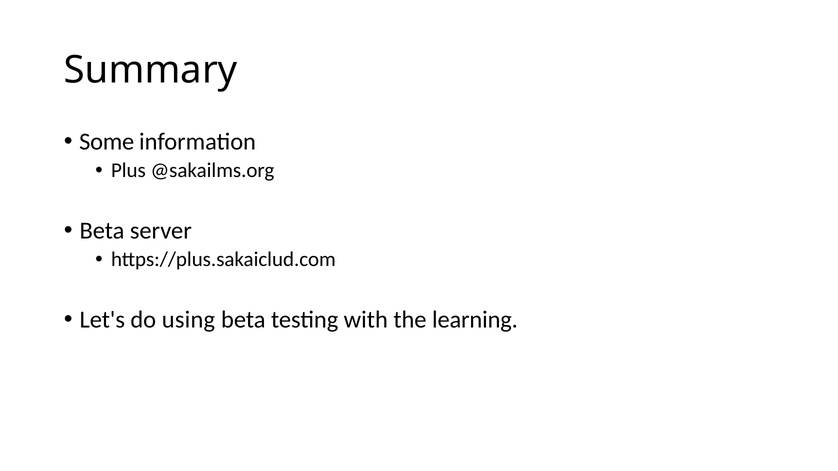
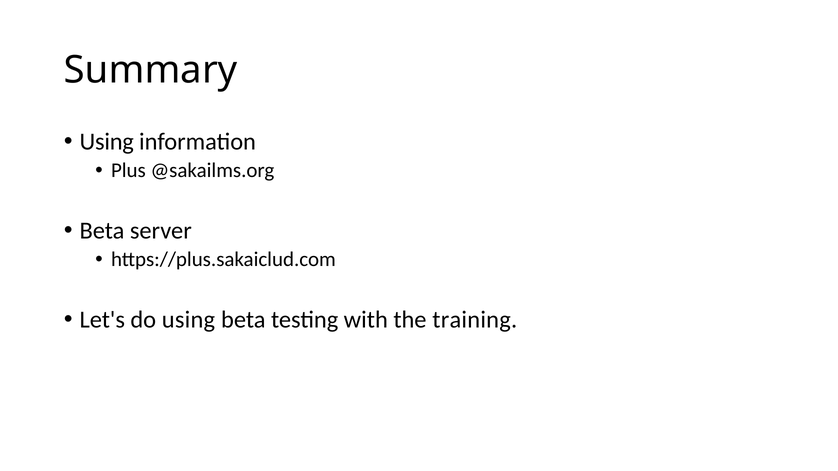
Some: Some -> Using (107, 142)
learning: learning -> training (475, 320)
